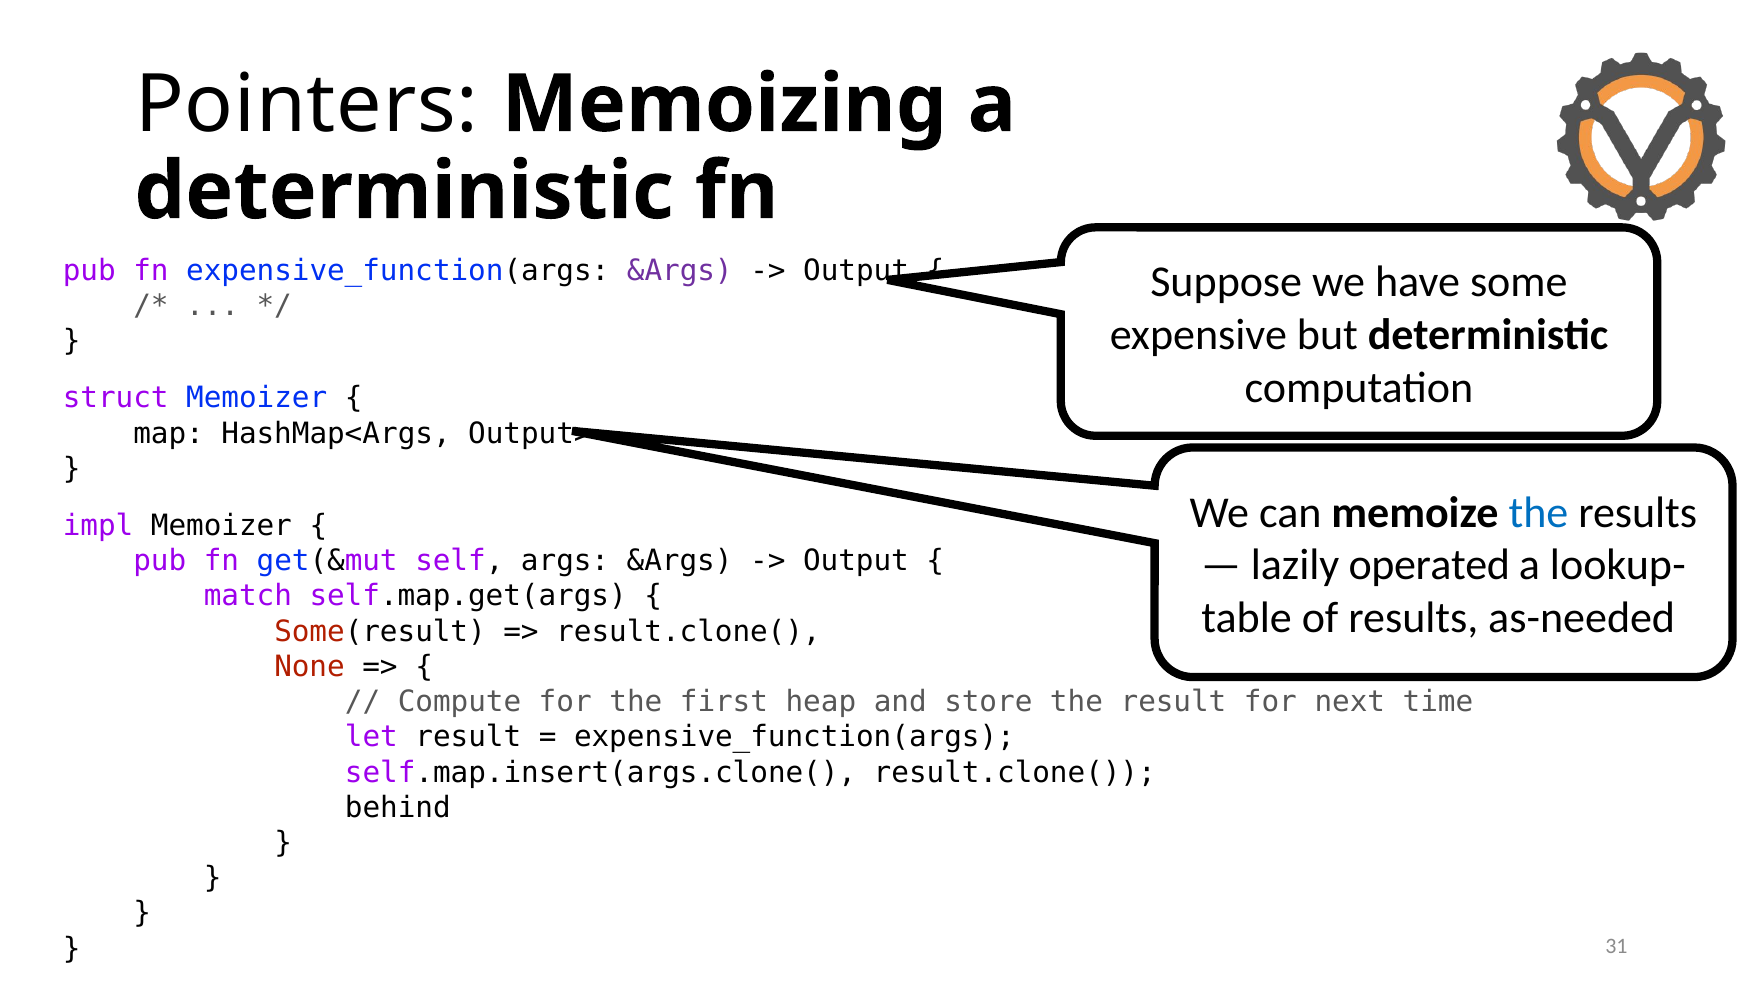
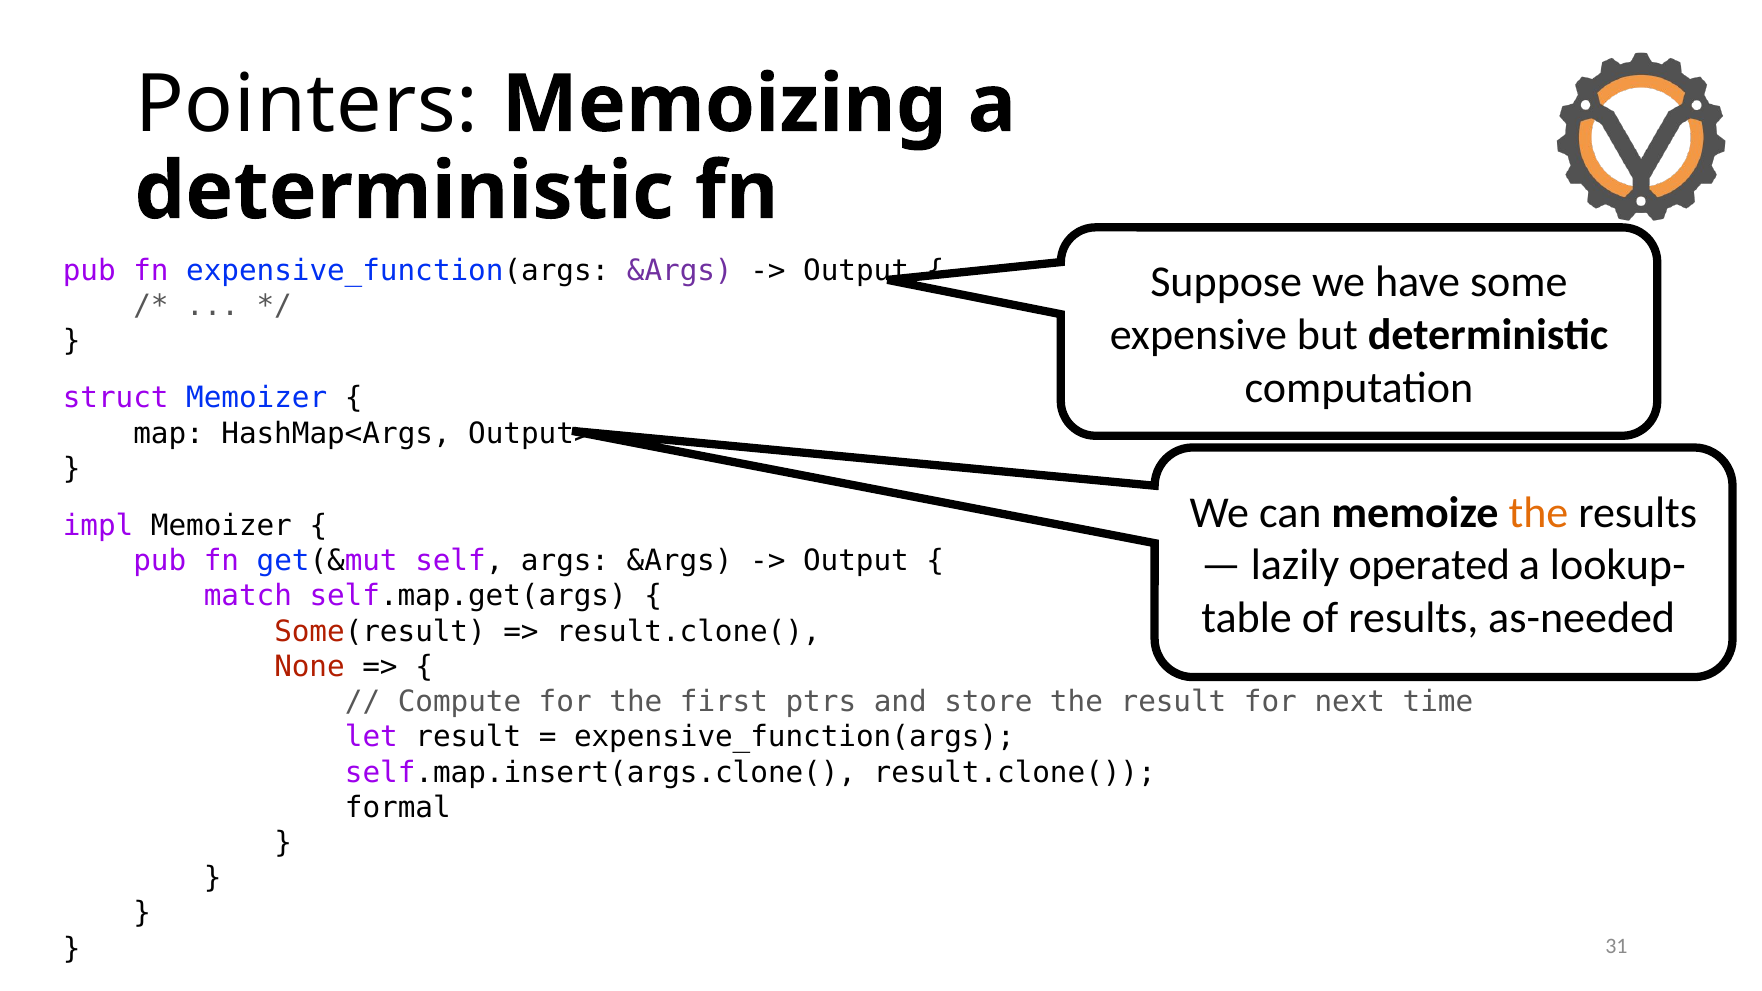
the colour: blue -> orange (1538, 513)
heap: heap -> ptrs (821, 702)
behind: behind -> formal (398, 808)
